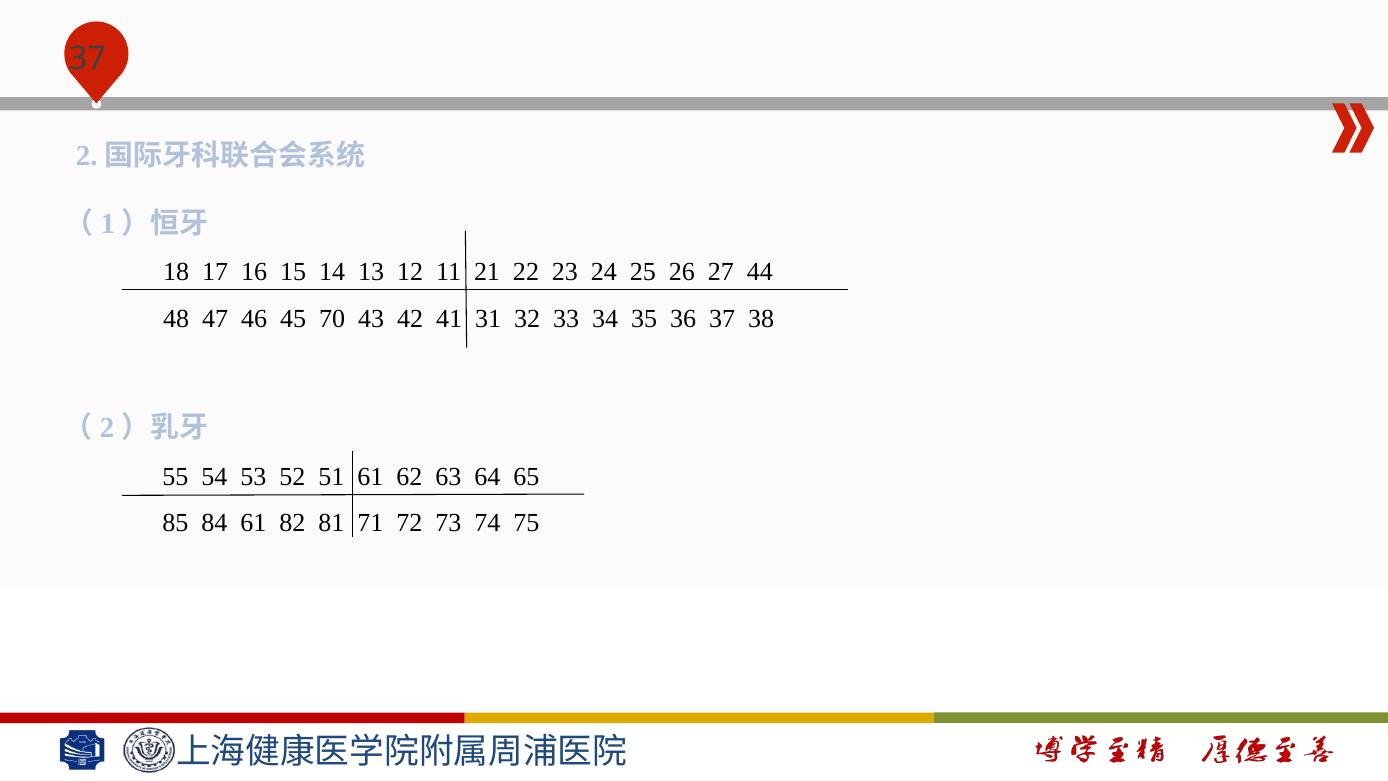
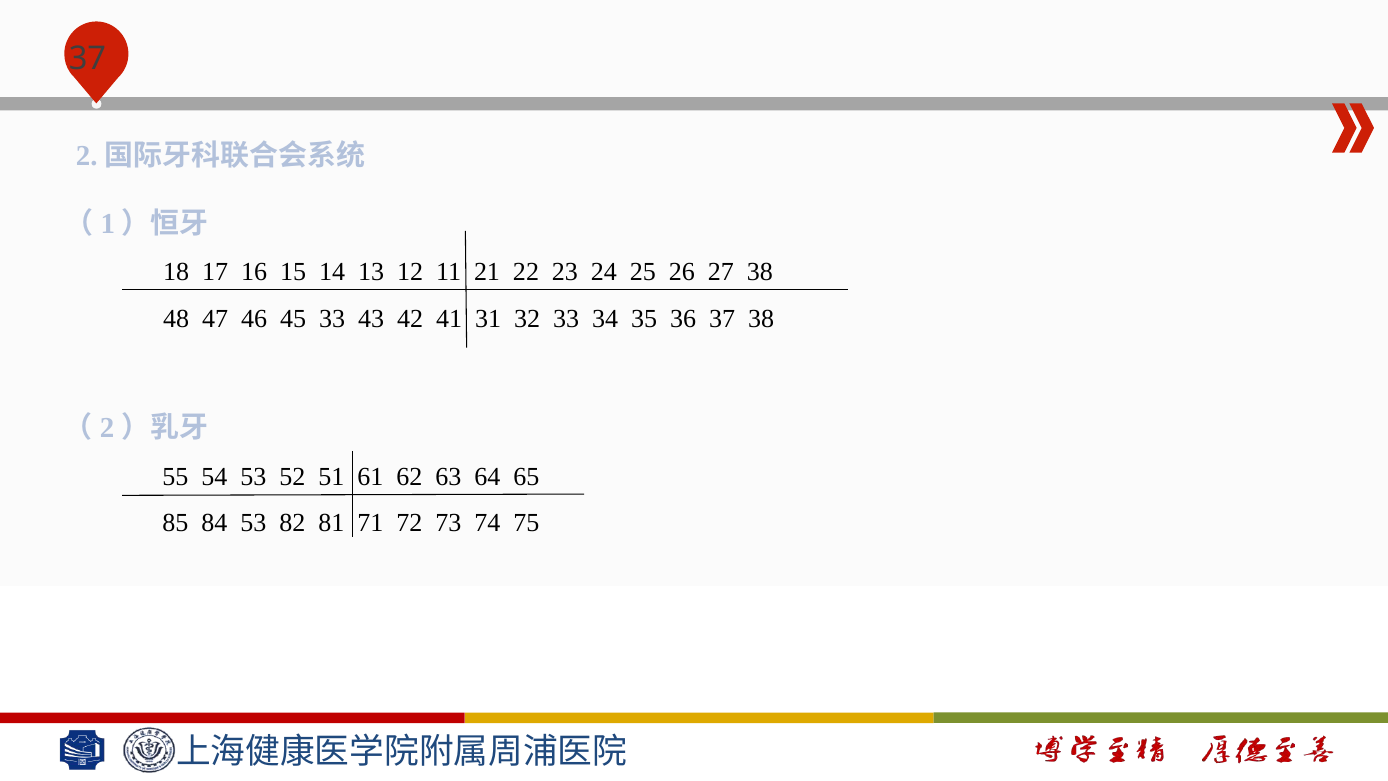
27 44: 44 -> 38 (760, 272)
45 70: 70 -> 33 (332, 319)
84 61: 61 -> 53 (253, 523)
